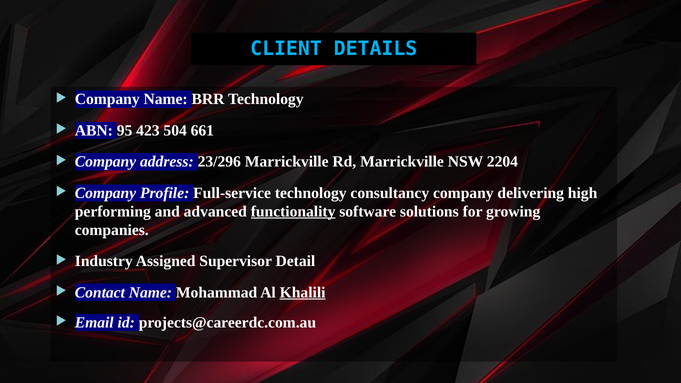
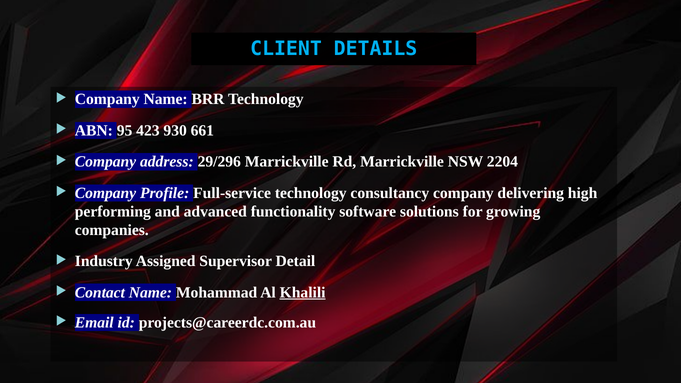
504: 504 -> 930 (175, 131)
23/296: 23/296 -> 29/296 (219, 162)
functionality underline: present -> none (293, 212)
